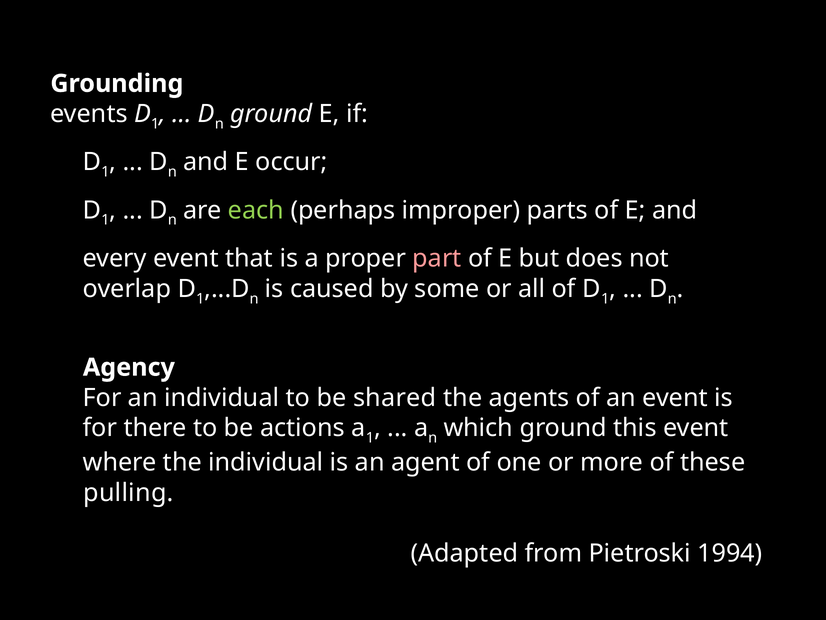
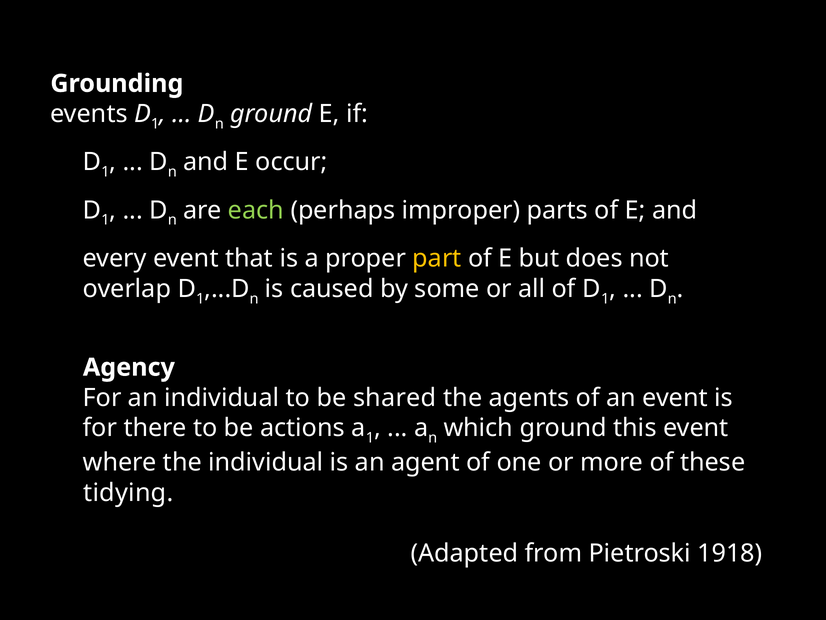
part colour: pink -> yellow (437, 258)
pulling: pulling -> tidying (128, 492)
1994: 1994 -> 1918 (730, 553)
